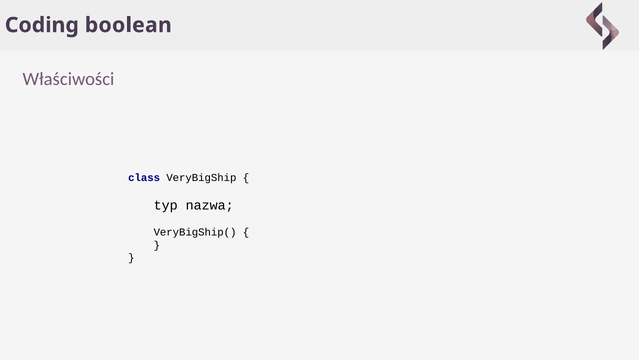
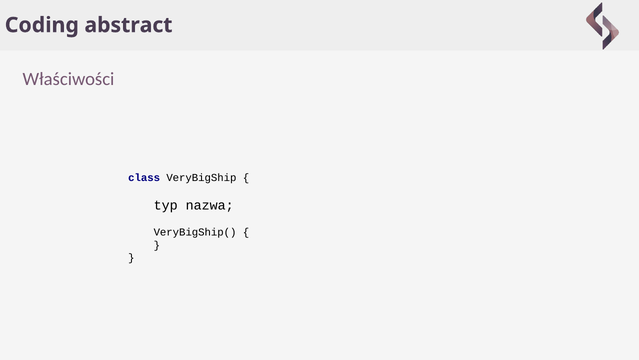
boolean: boolean -> abstract (128, 25)
